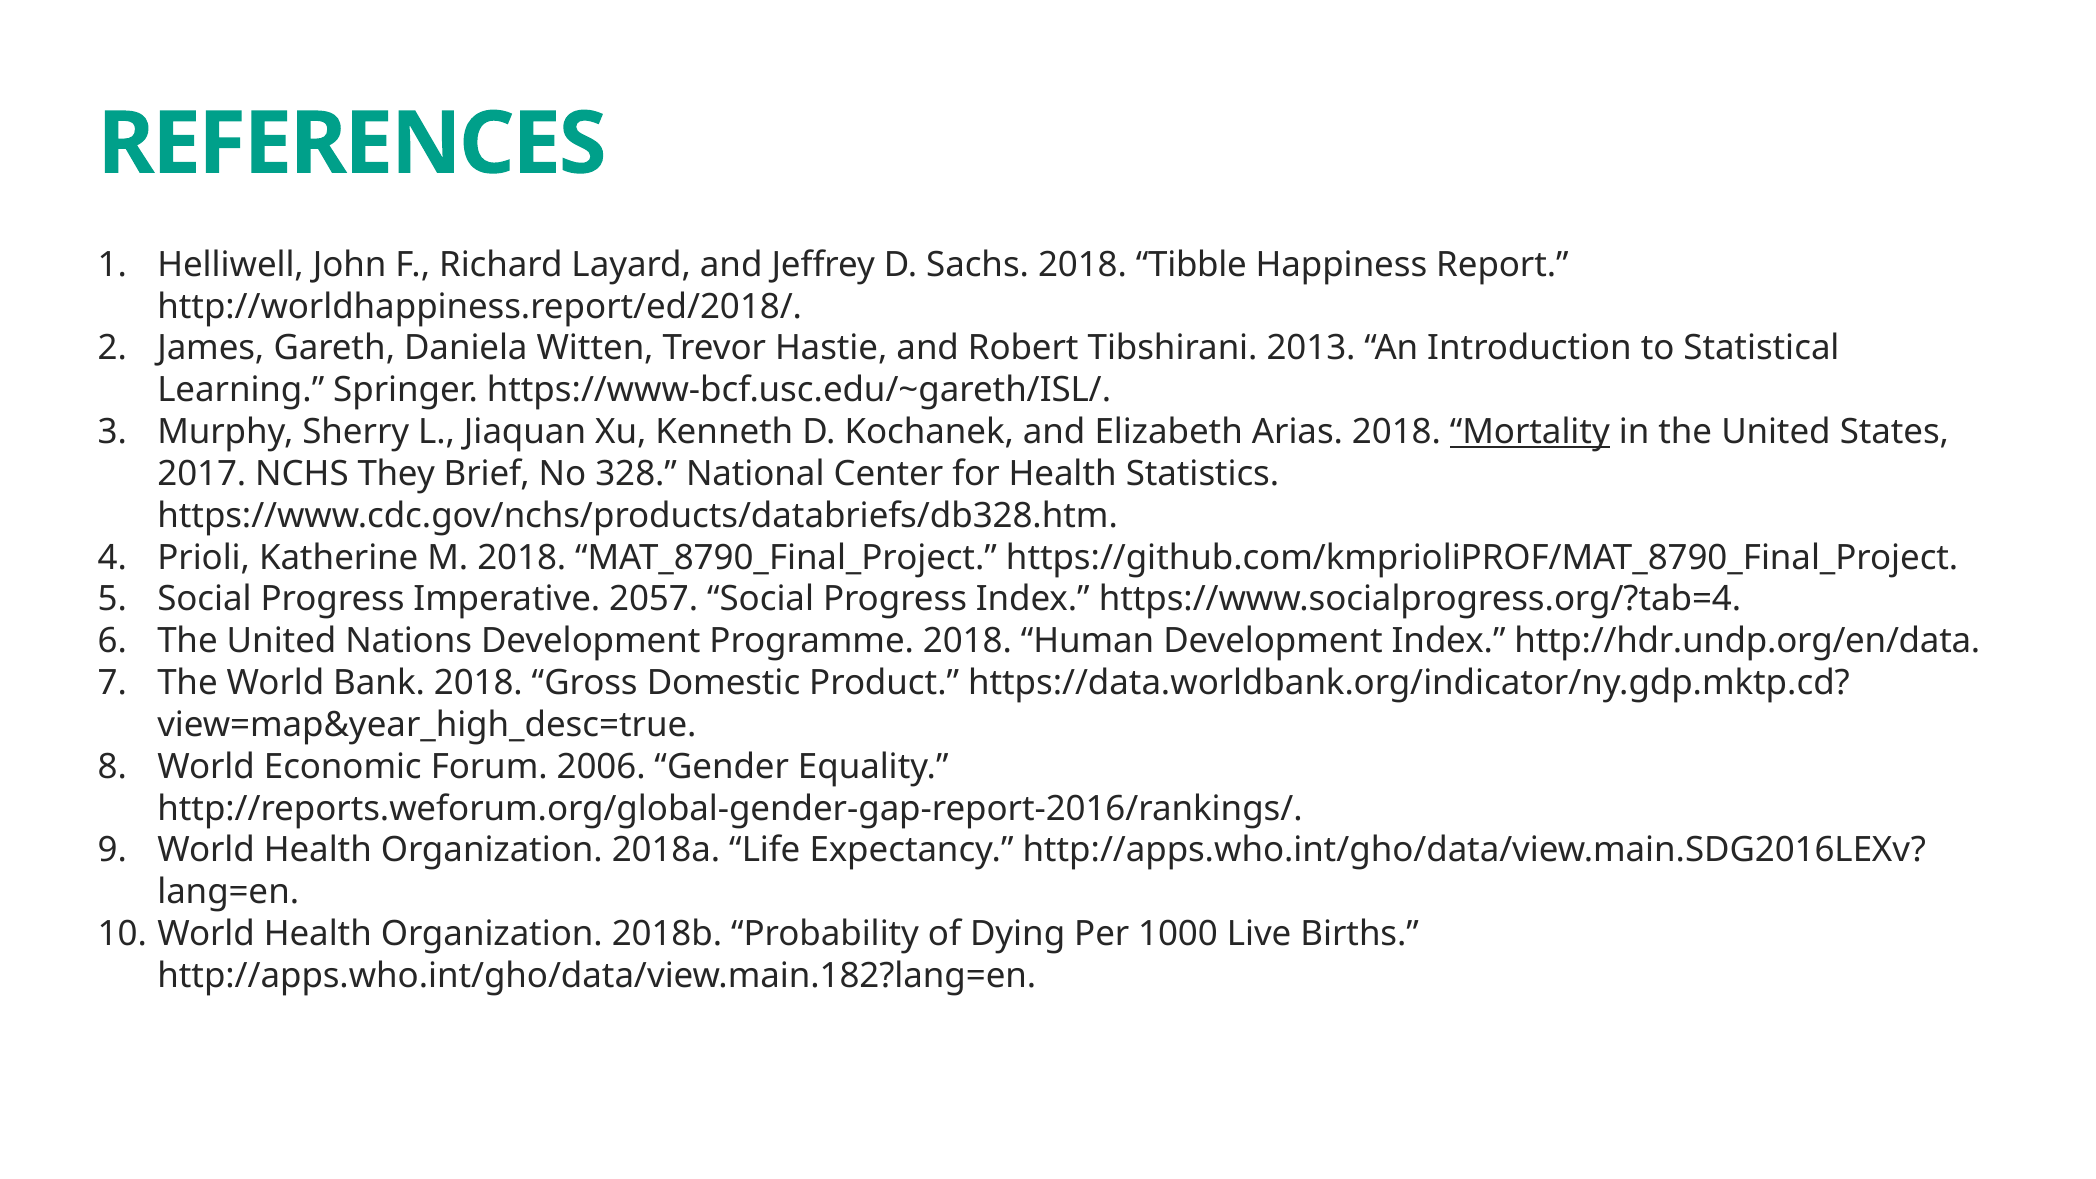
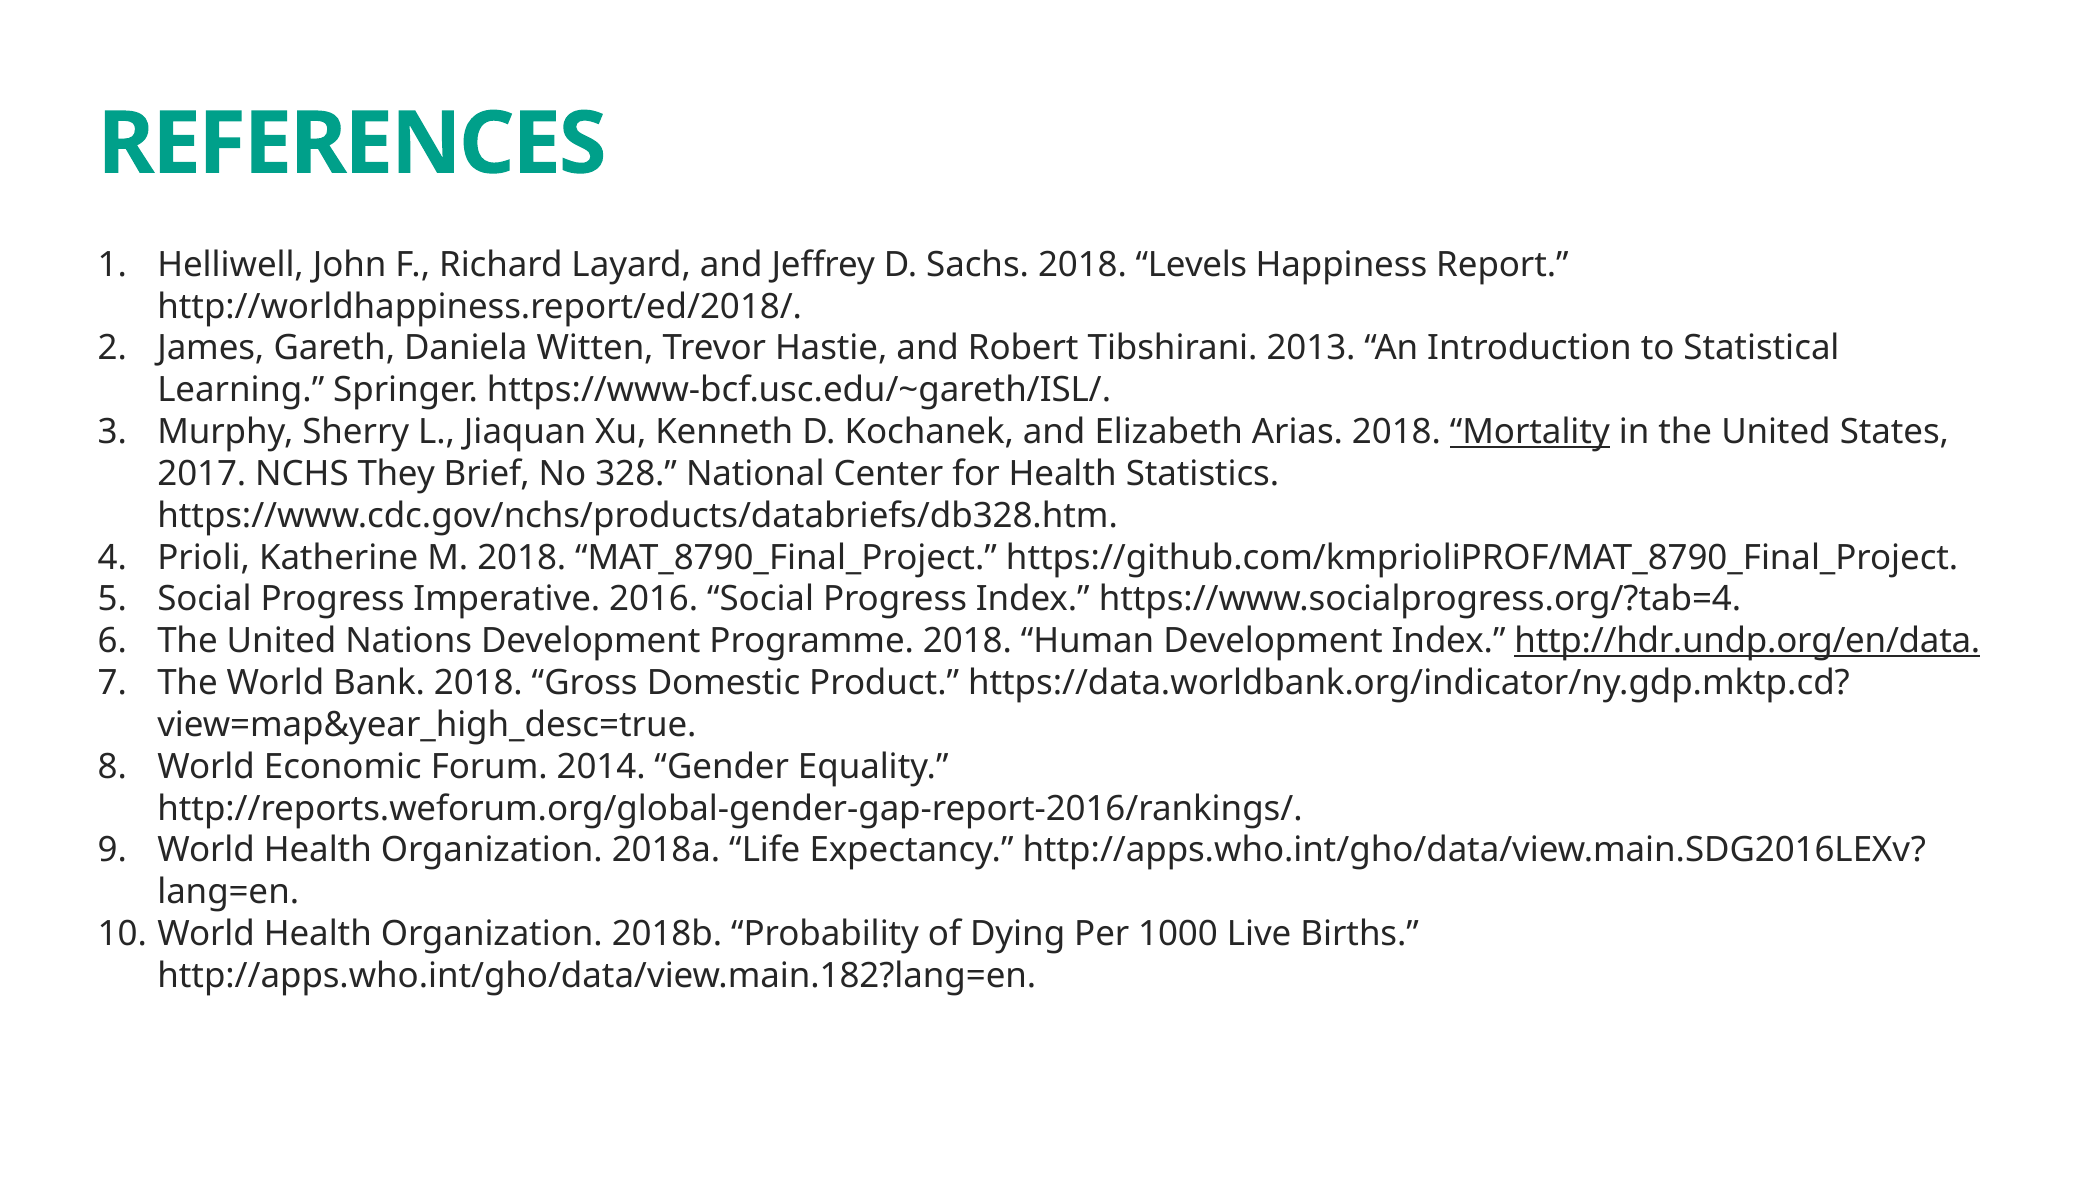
Tibble: Tibble -> Levels (1191, 265)
2057: 2057 -> 2016 (654, 599)
http://hdr.undp.org/en/data underline: none -> present (1747, 641)
2006: 2006 -> 2014 (601, 767)
